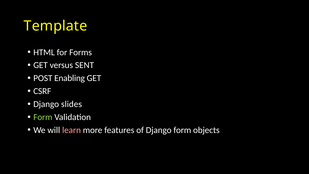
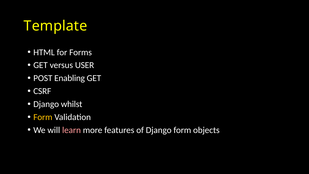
SENT: SENT -> USER (85, 65)
slides: slides -> whilst (72, 104)
Form colour: light green -> yellow (43, 117)
